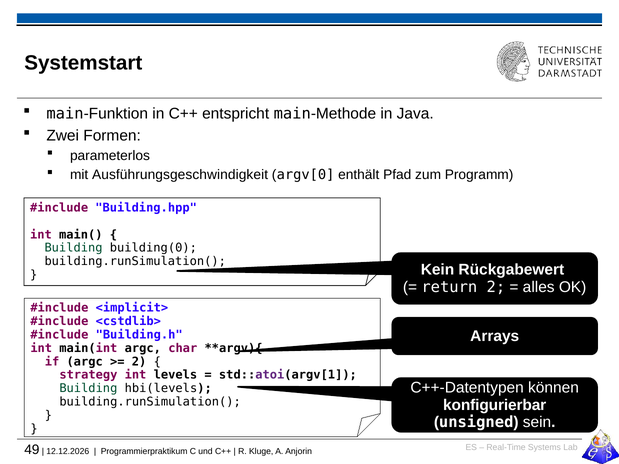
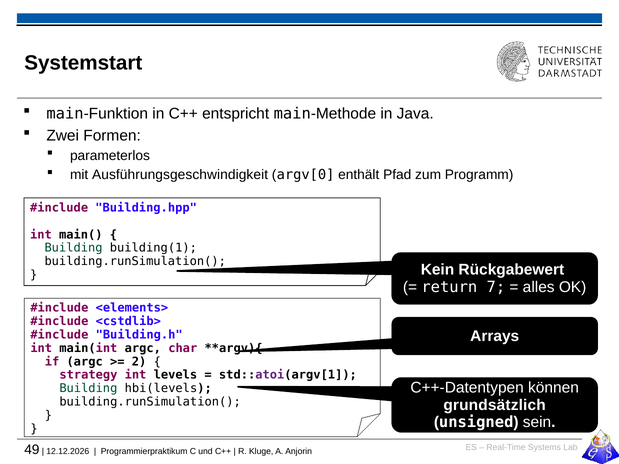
building(0: building(0 -> building(1 (153, 248)
return 2: 2 -> 7 (496, 287)
<implicit>: <implicit> -> <elements> (132, 308)
konfigurierbar: konfigurierbar -> grundsätzlich (495, 405)
